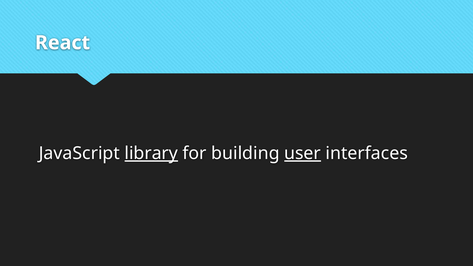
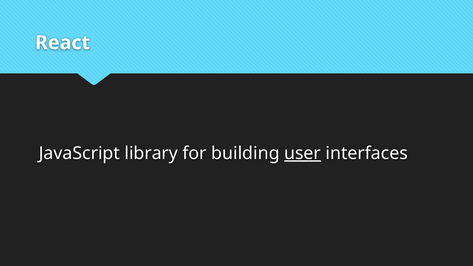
library underline: present -> none (151, 153)
